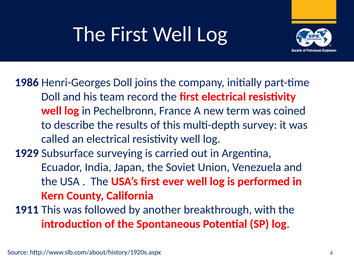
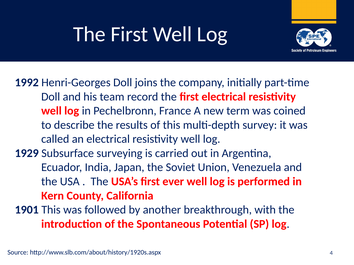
1986: 1986 -> 1992 (27, 83)
1911: 1911 -> 1901 (27, 210)
